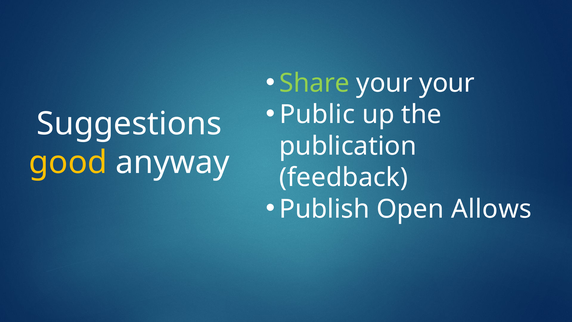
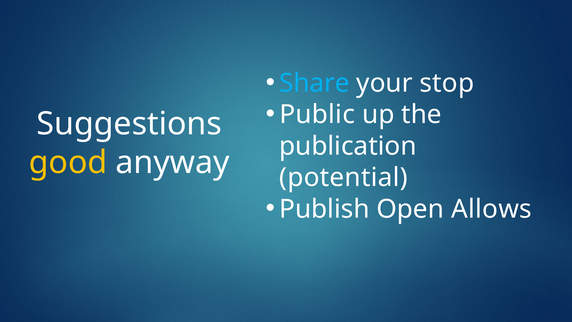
Share colour: light green -> light blue (314, 83)
your your: your -> stop (447, 83)
feedback: feedback -> potential (343, 177)
